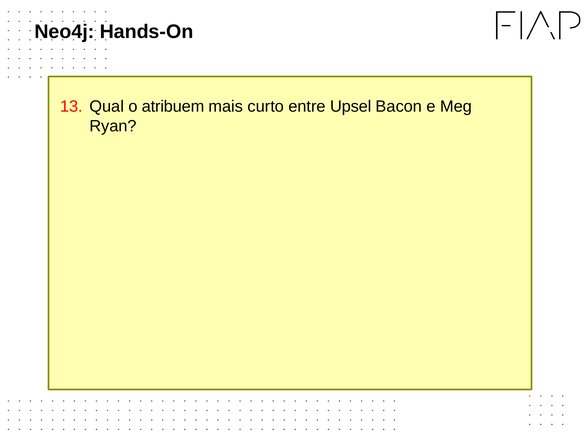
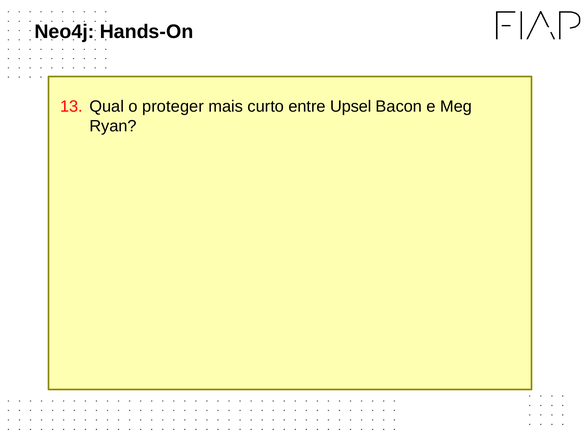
atribuem: atribuem -> proteger (173, 106)
